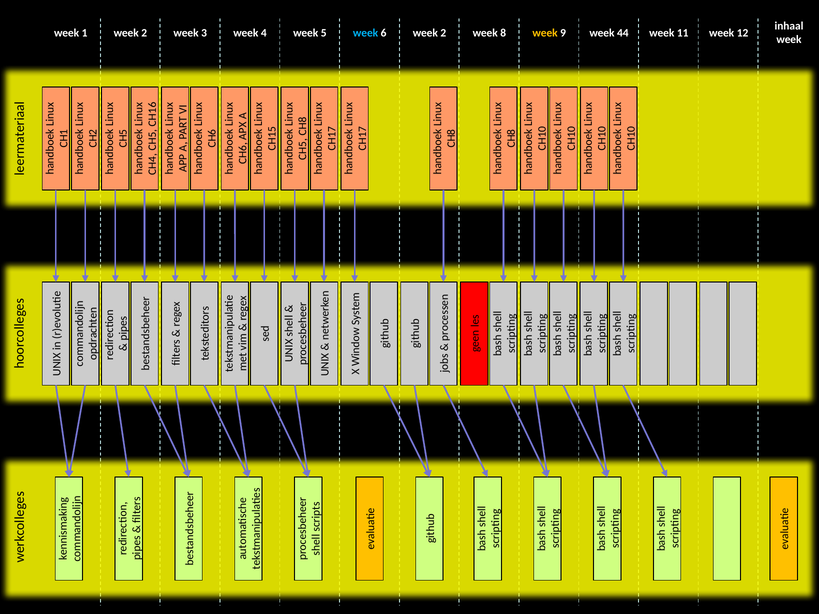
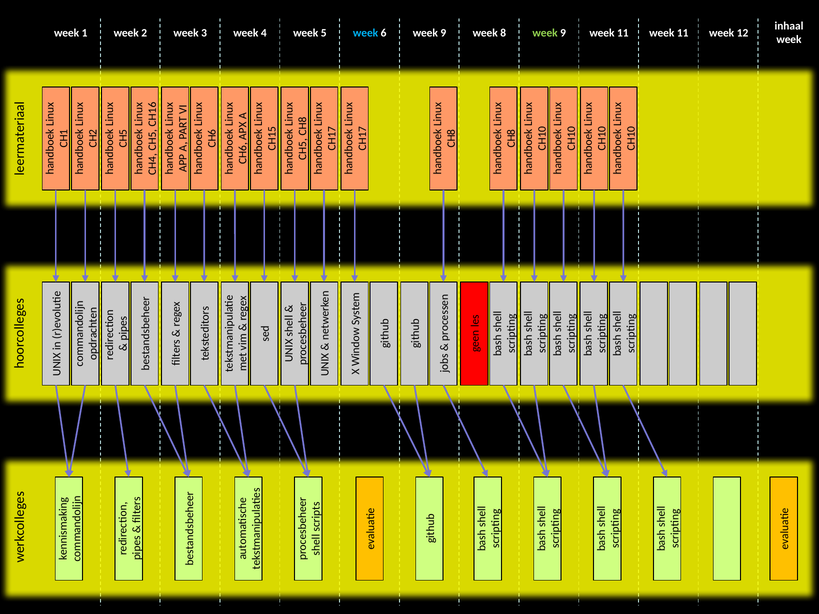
6 week 2: 2 -> 9 (443, 33)
week colour: yellow -> light green (545, 33)
9 week 44: 44 -> 11 (623, 33)
